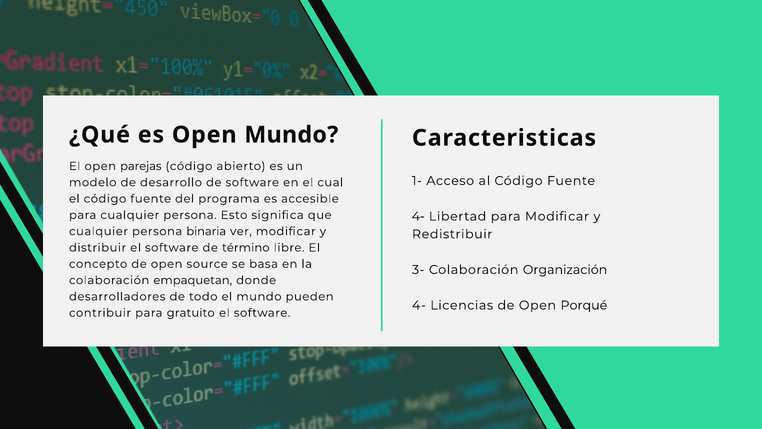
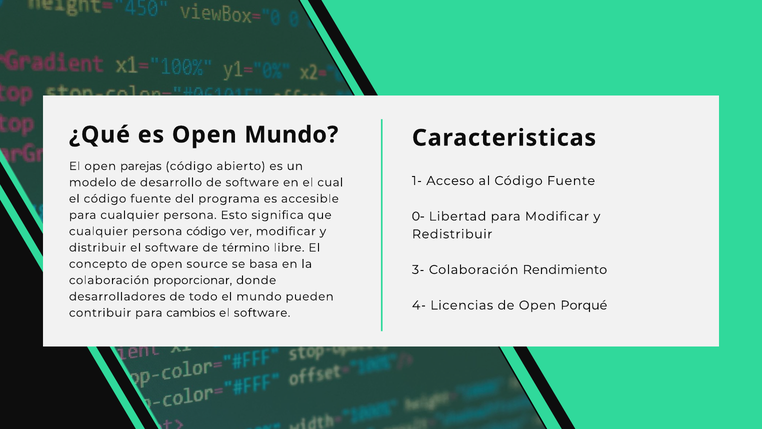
4-: 4- -> 0- (418, 216)
persona binaria: binaria -> código (206, 231)
Organización: Organización -> Rendimiento (565, 270)
empaquetan: empaquetan -> proporcionar (193, 280)
gratuito: gratuito -> cambios (191, 313)
